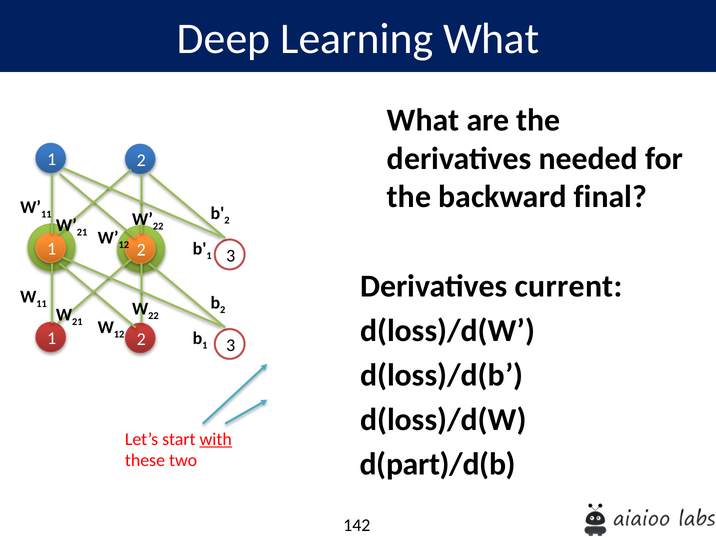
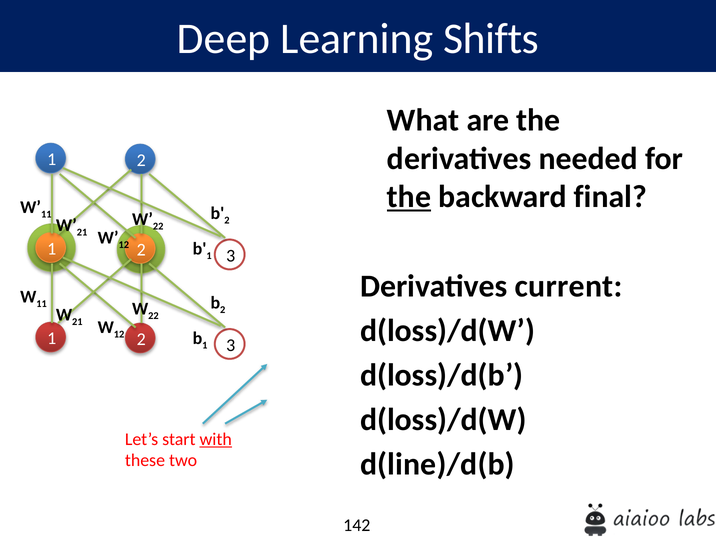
Learning What: What -> Shifts (491, 39)
the underline: none -> present (409, 197)
d(part)/d(b: d(part)/d(b -> d(line)/d(b (437, 464)
